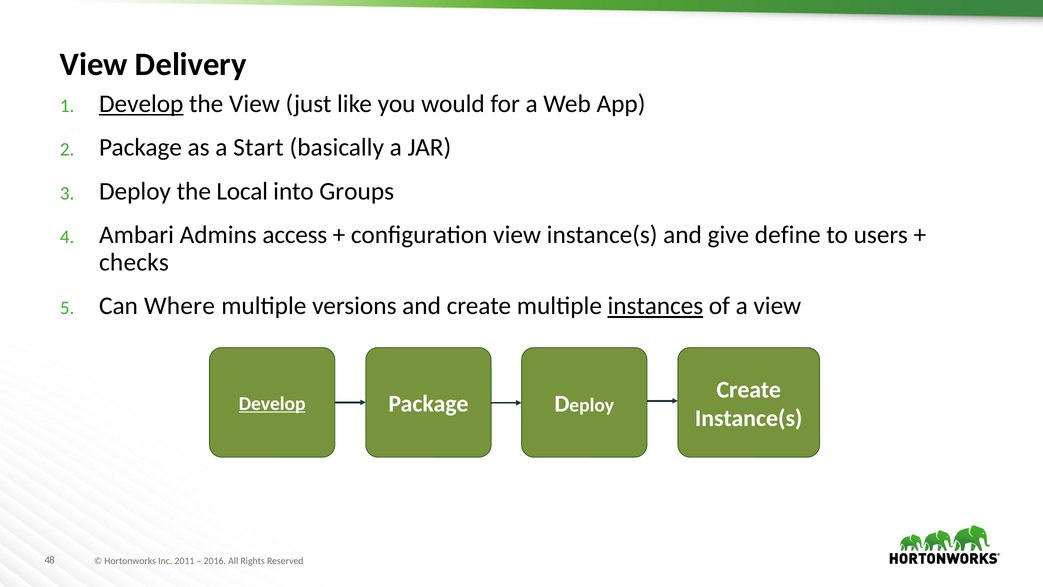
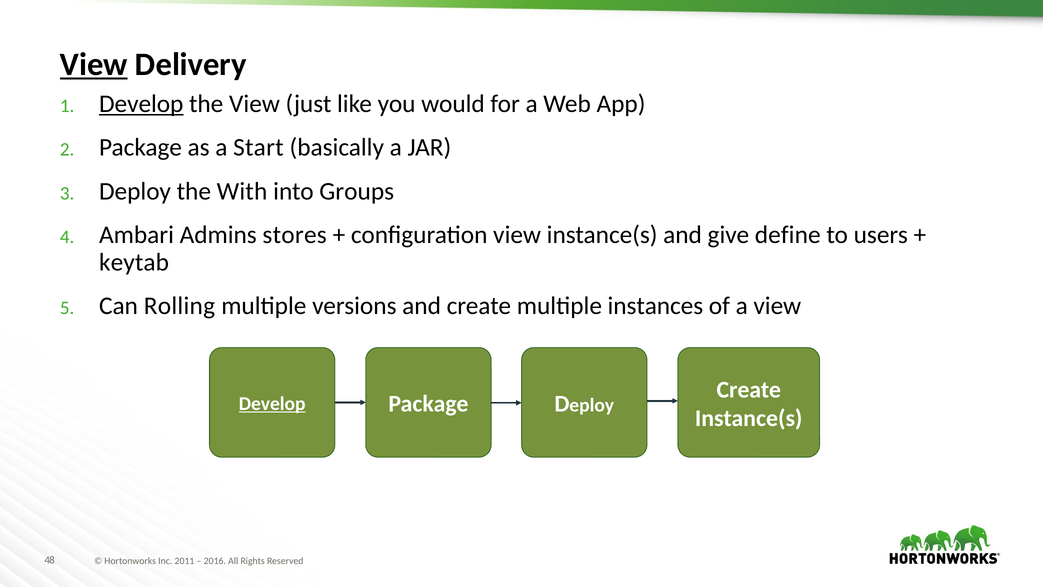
View underline: none -> present (94, 65)
Local: Local -> With (242, 191)
access: access -> stores (295, 235)
checks: checks -> keytab (134, 262)
Where: Where -> Rolling (179, 306)
instances underline: present -> none (655, 306)
